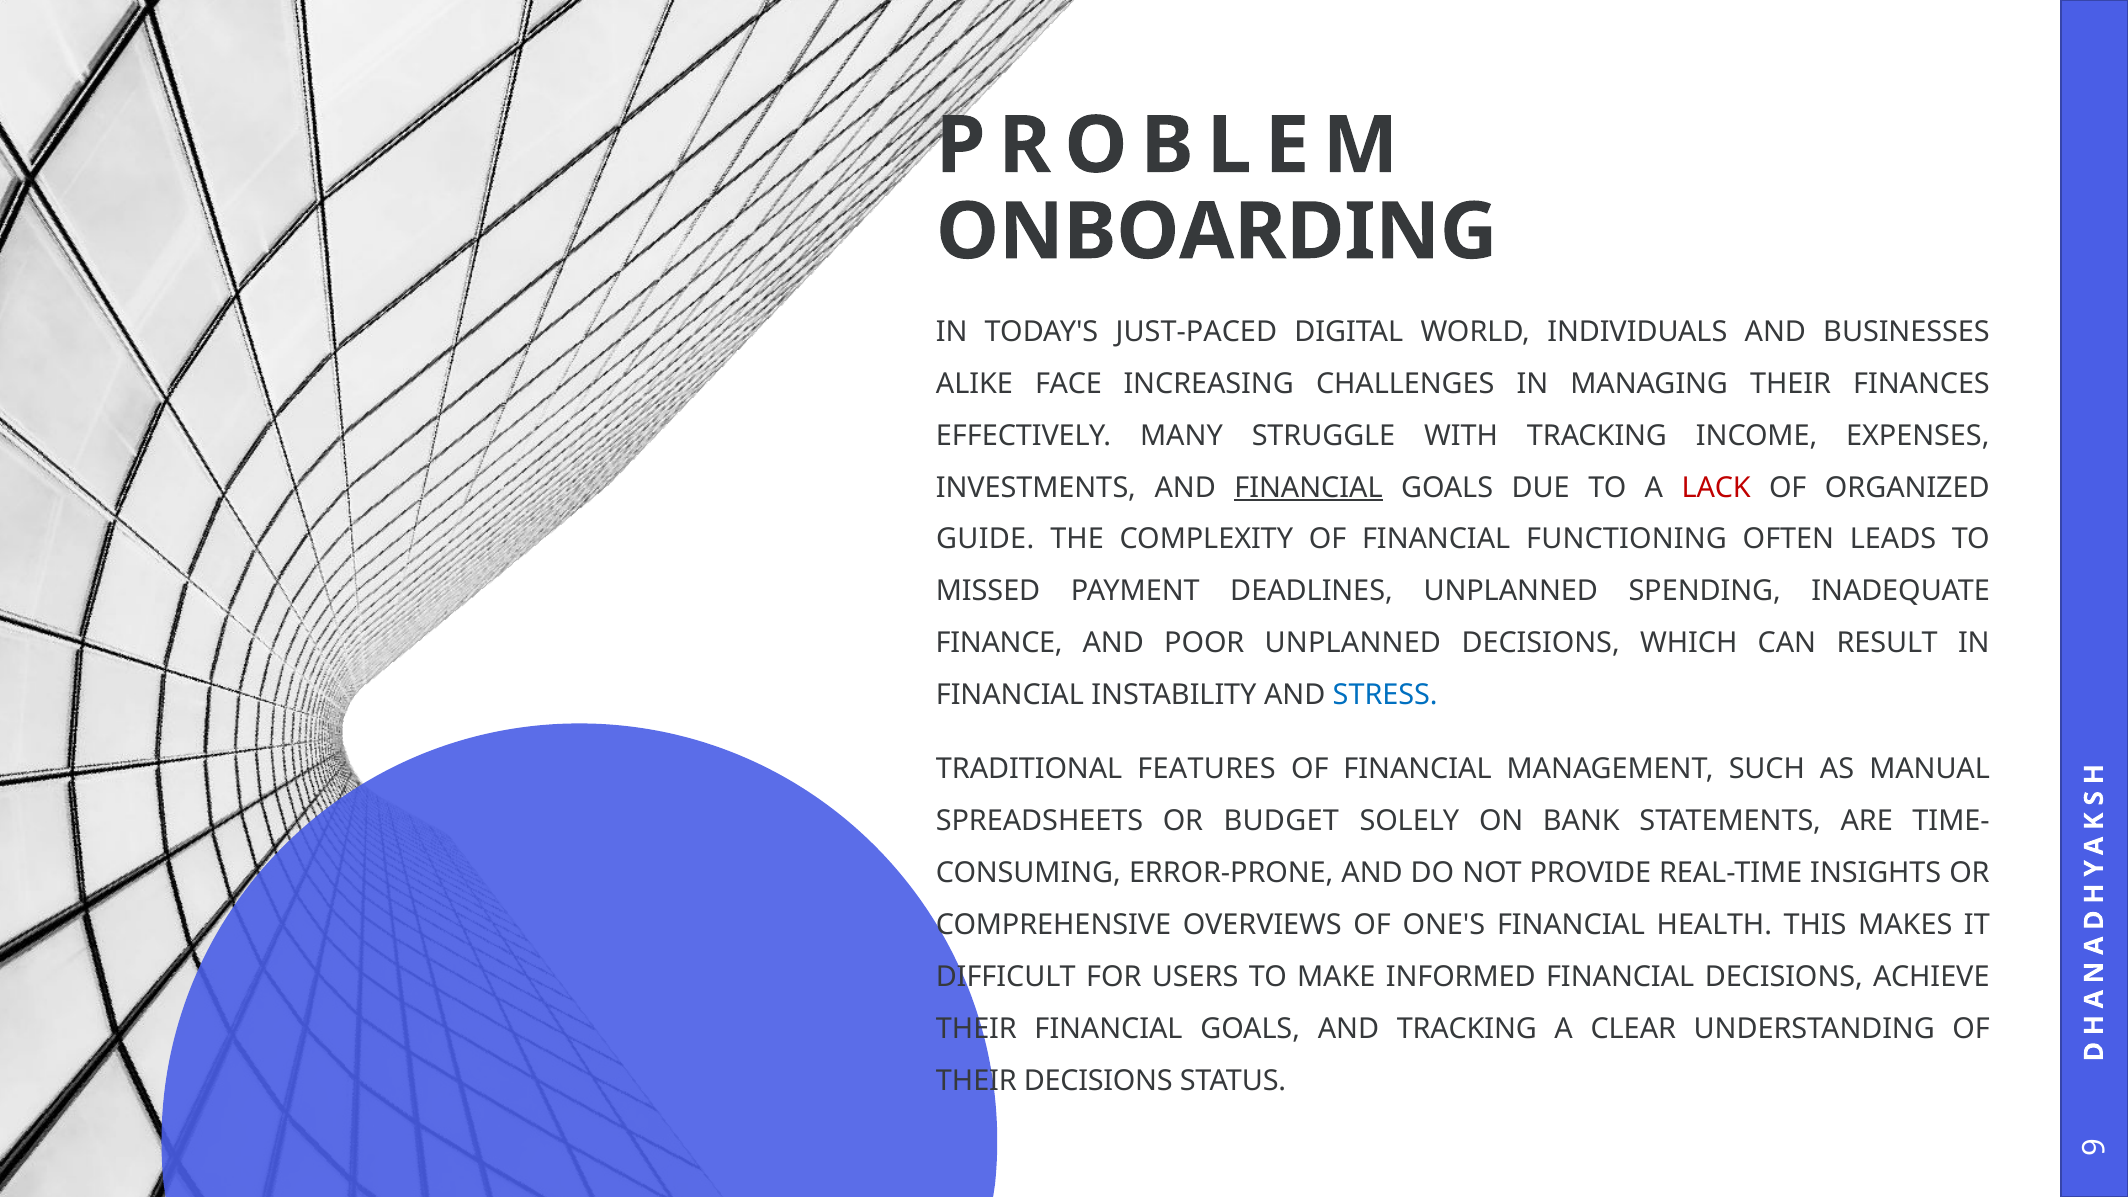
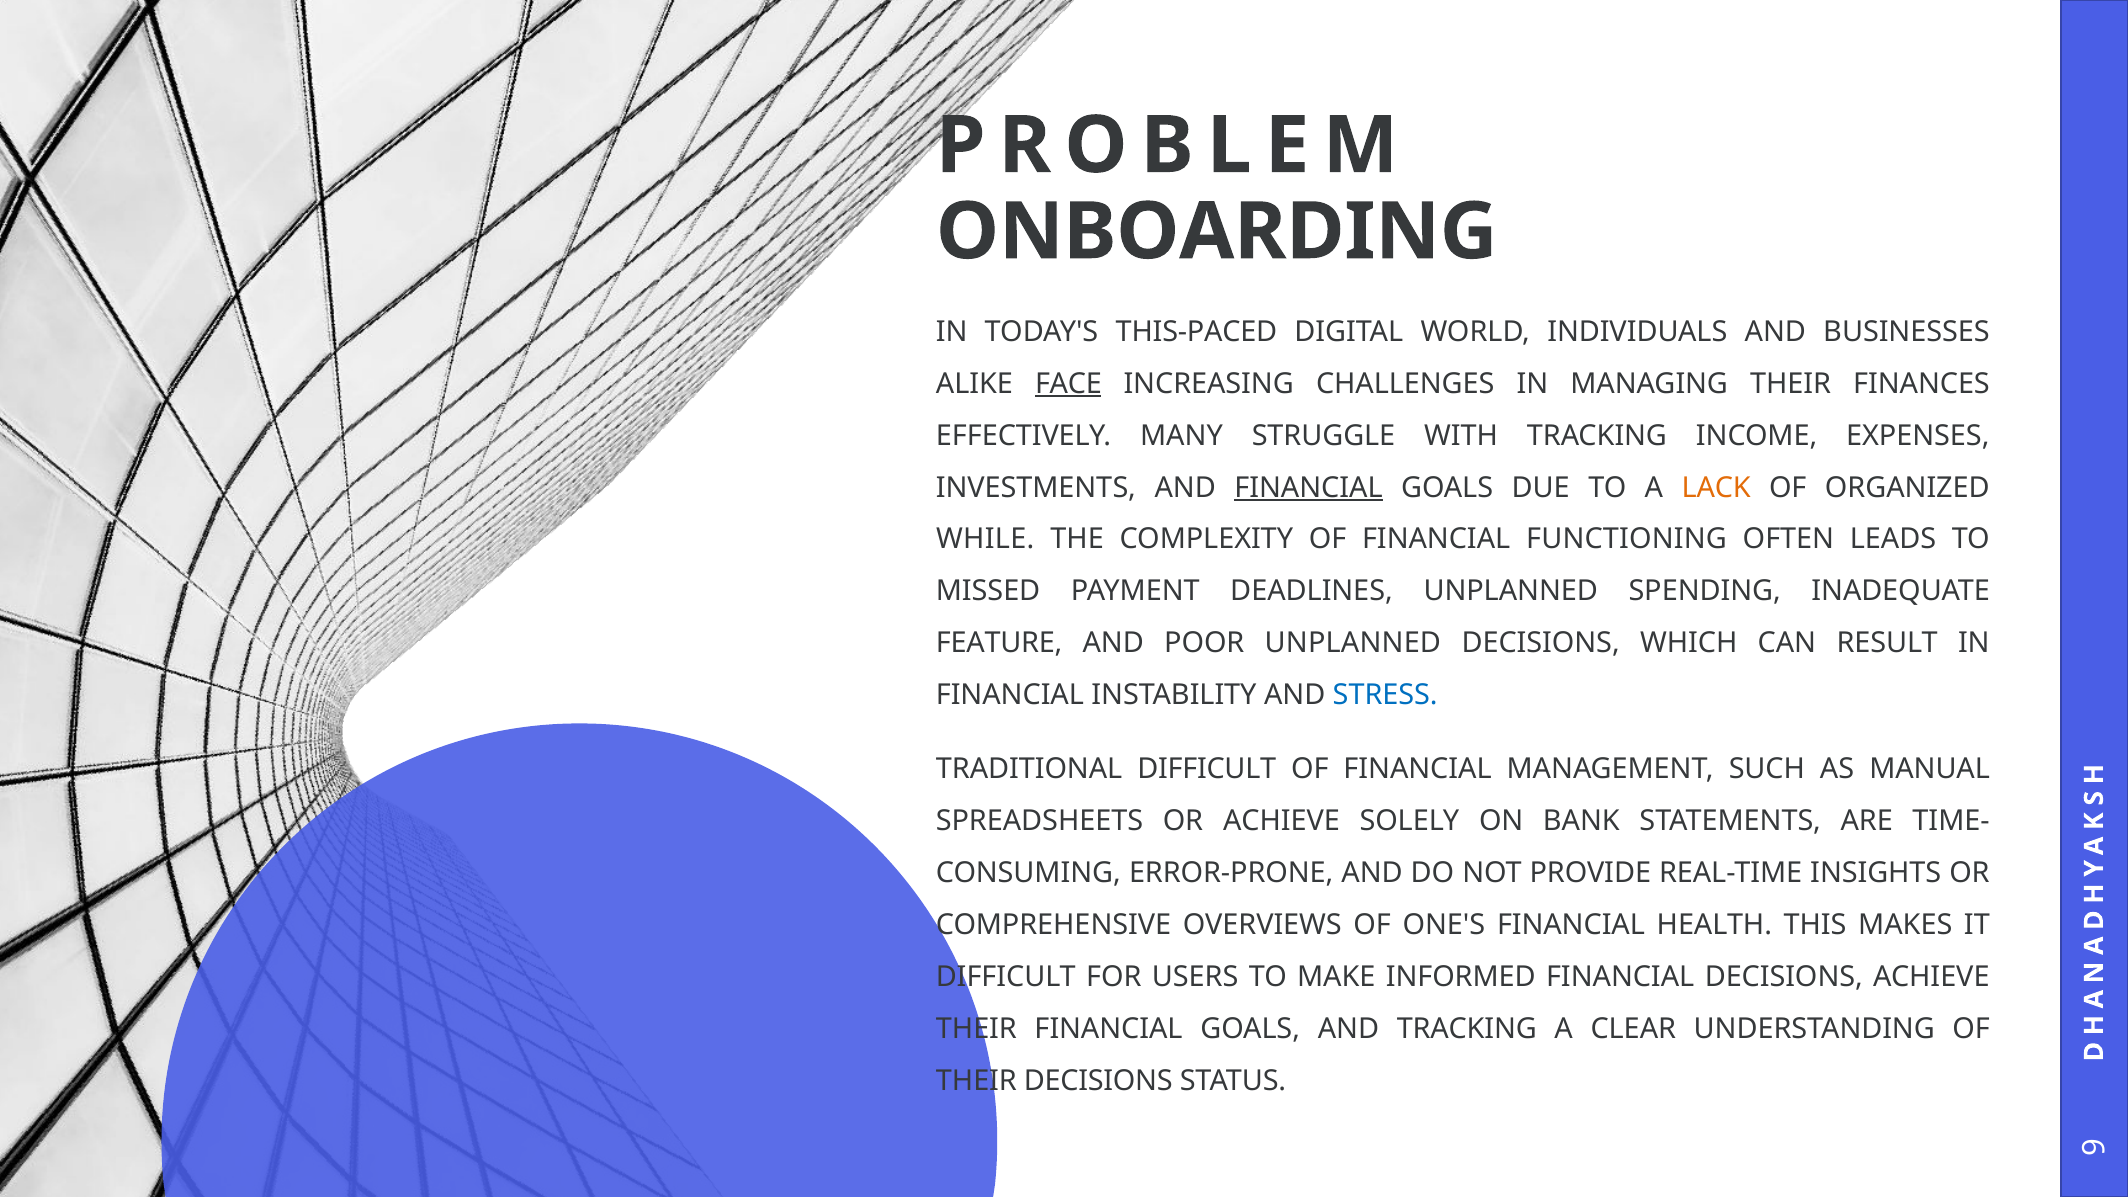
JUST-PACED: JUST-PACED -> THIS-PACED (1197, 332)
FACE underline: none -> present (1068, 384)
LACK colour: red -> orange (1716, 487)
GUIDE: GUIDE -> WHILE (985, 539)
FINANCE: FINANCE -> FEATURE (999, 643)
TRADITIONAL FEATURES: FEATURES -> DIFFICULT (1207, 769)
OR BUDGET: BUDGET -> ACHIEVE (1281, 821)
